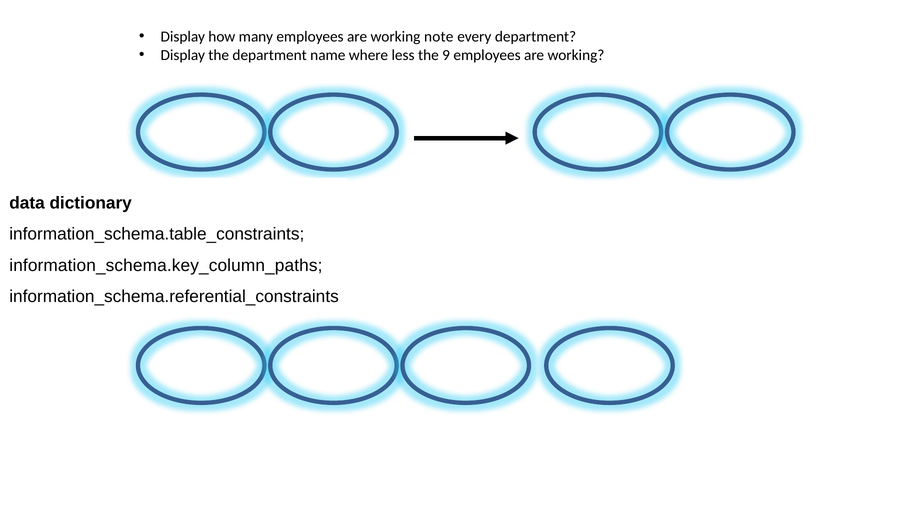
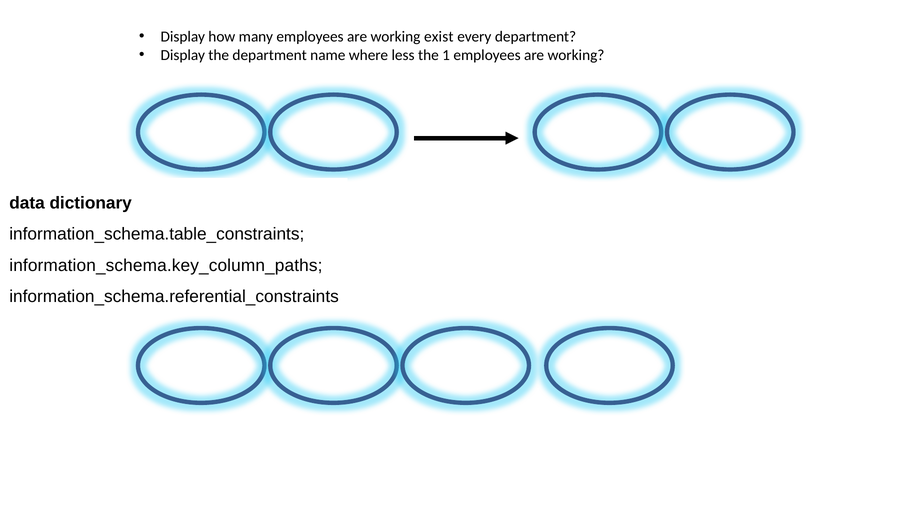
note: note -> exist (439, 37)
9: 9 -> 1 (446, 55)
